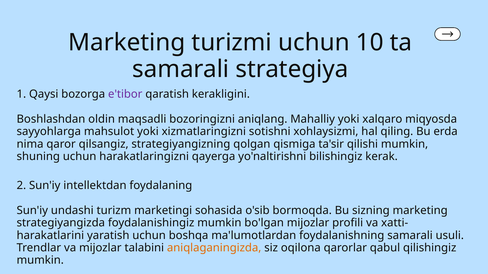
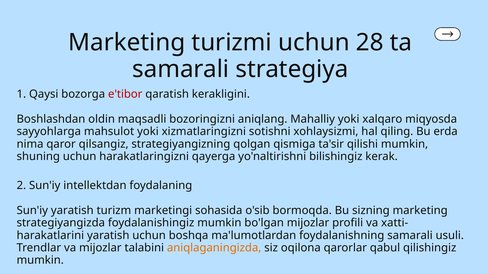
10: 10 -> 28 (370, 43)
e'tibor colour: purple -> red (125, 94)
Sun'iy undashi: undashi -> yaratish (72, 211)
